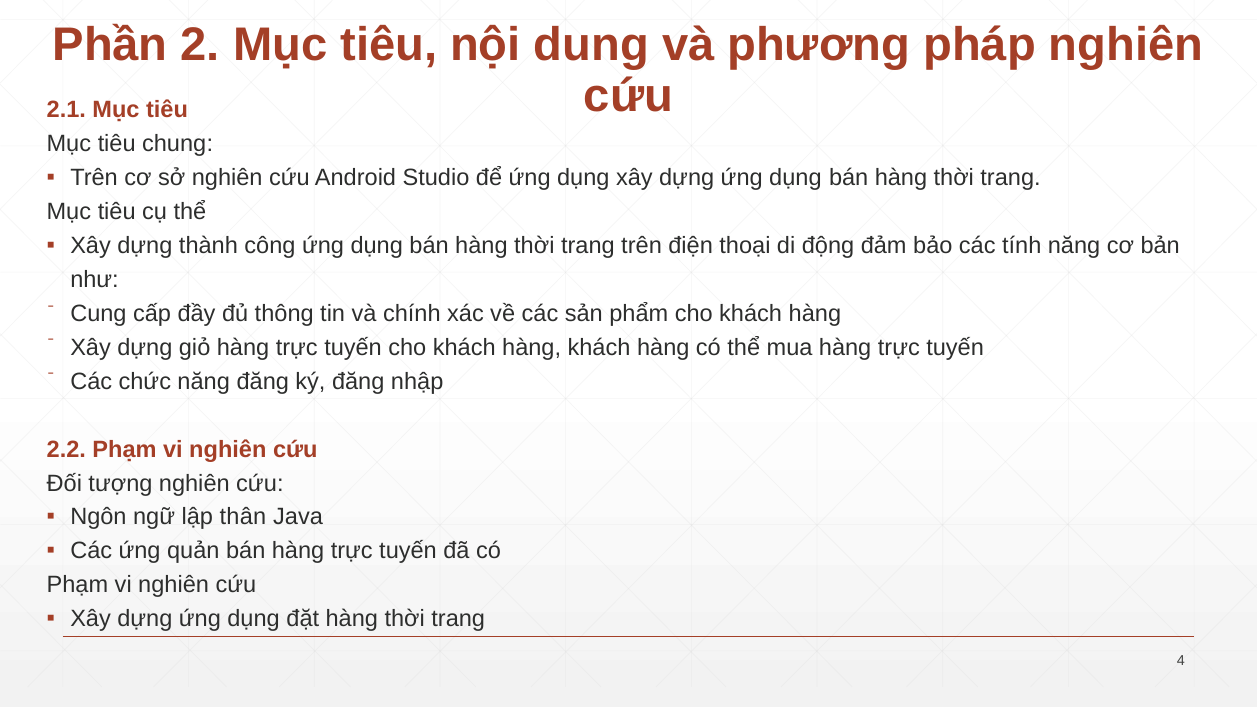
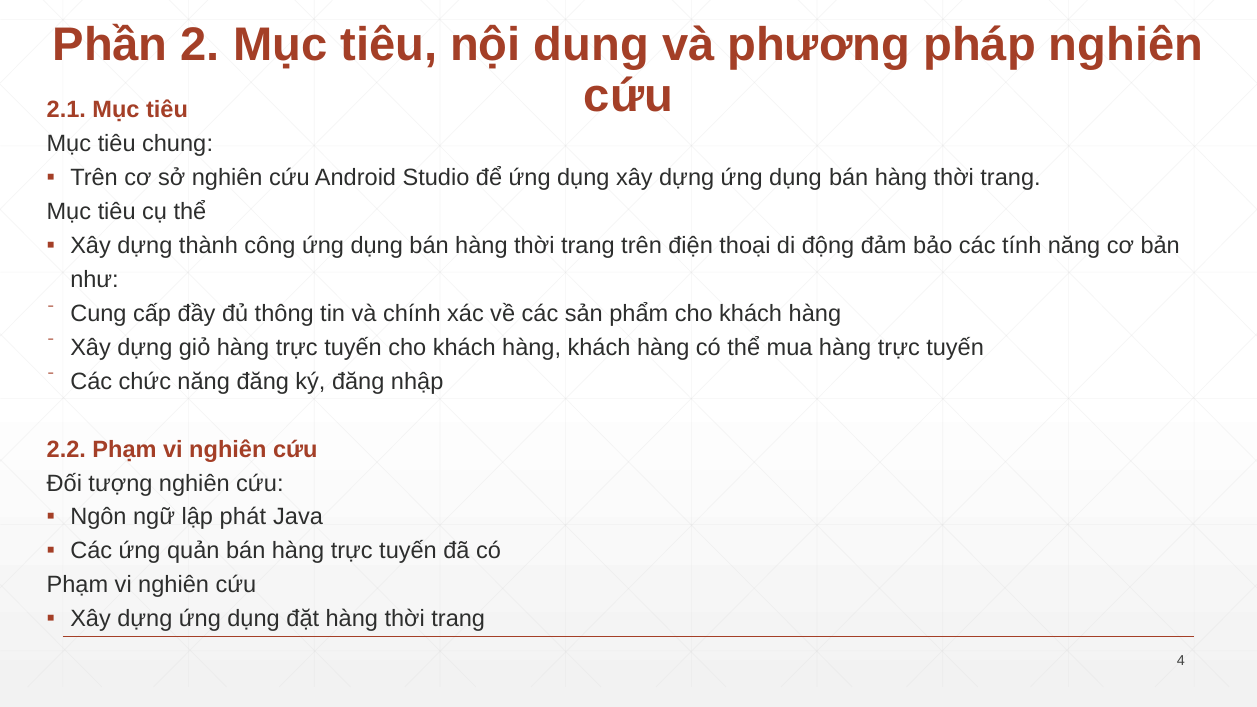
thân: thân -> phát (243, 517)
